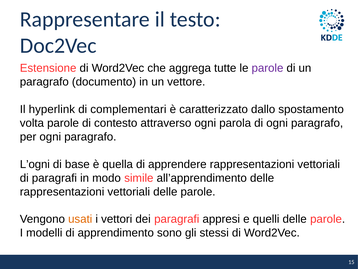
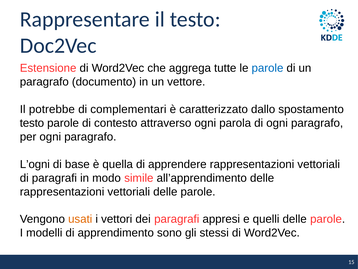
parole colour: purple -> blue (267, 68)
hyperlink: hyperlink -> potrebbe (52, 109)
volta: volta -> testo (32, 123)
